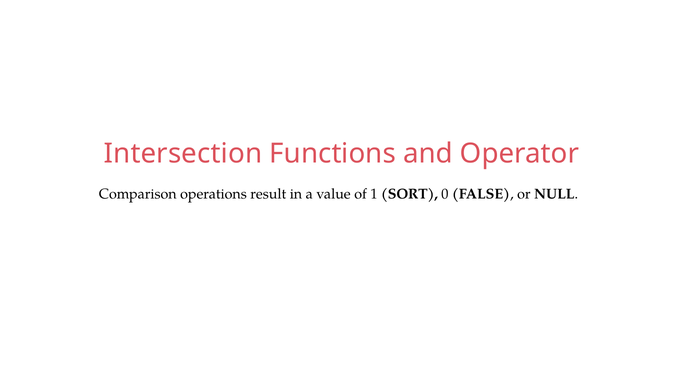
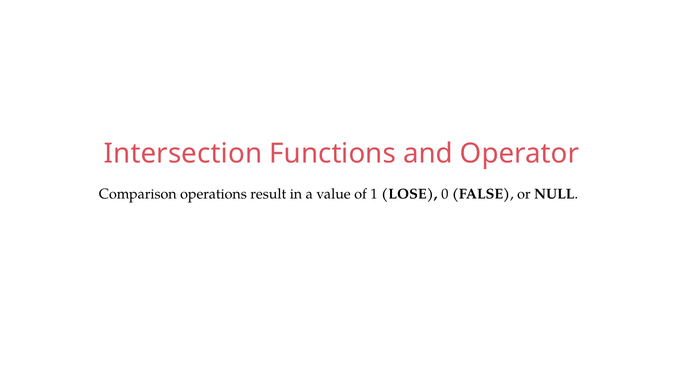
SORT: SORT -> LOSE (409, 194)
